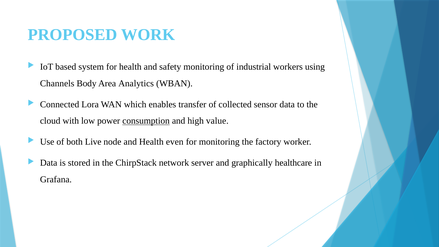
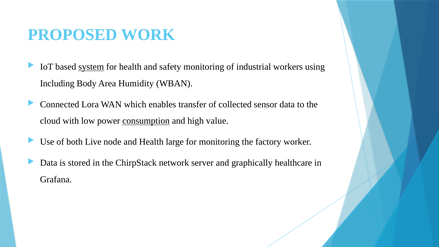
system underline: none -> present (91, 67)
Channels: Channels -> Including (57, 83)
Analytics: Analytics -> Humidity (136, 83)
even: even -> large (175, 142)
